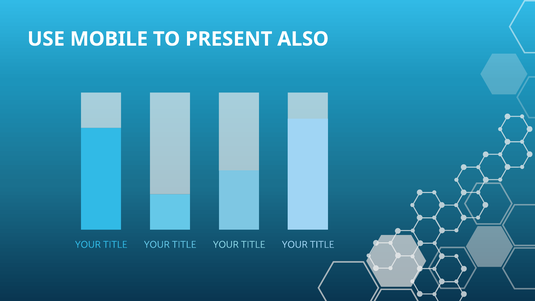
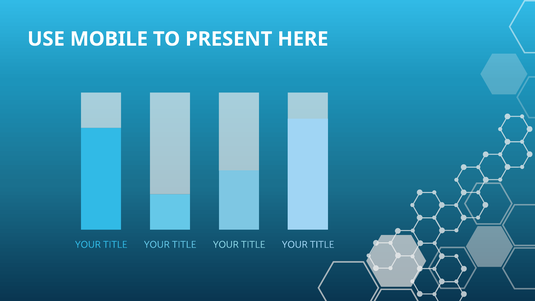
ALSO: ALSO -> HERE (303, 39)
